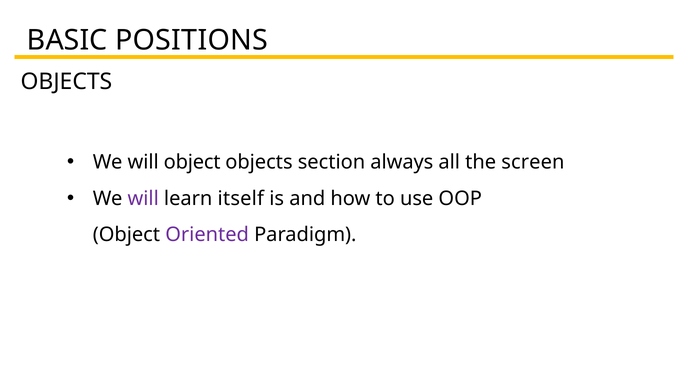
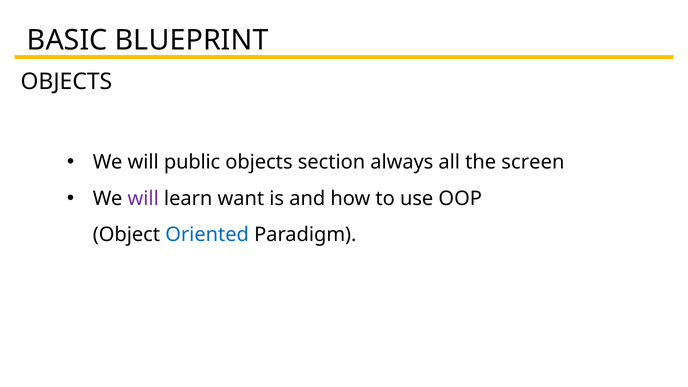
POSITIONS: POSITIONS -> BLUEPRINT (192, 40)
will object: object -> public (192, 162)
itself: itself -> want (241, 198)
Oriented colour: purple -> blue (207, 235)
